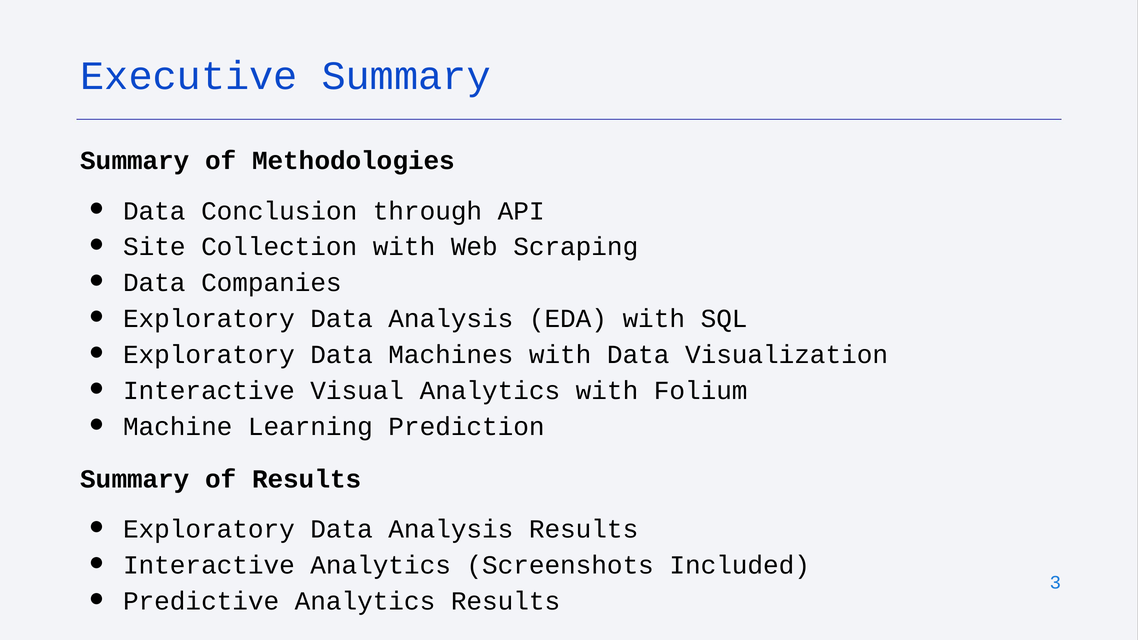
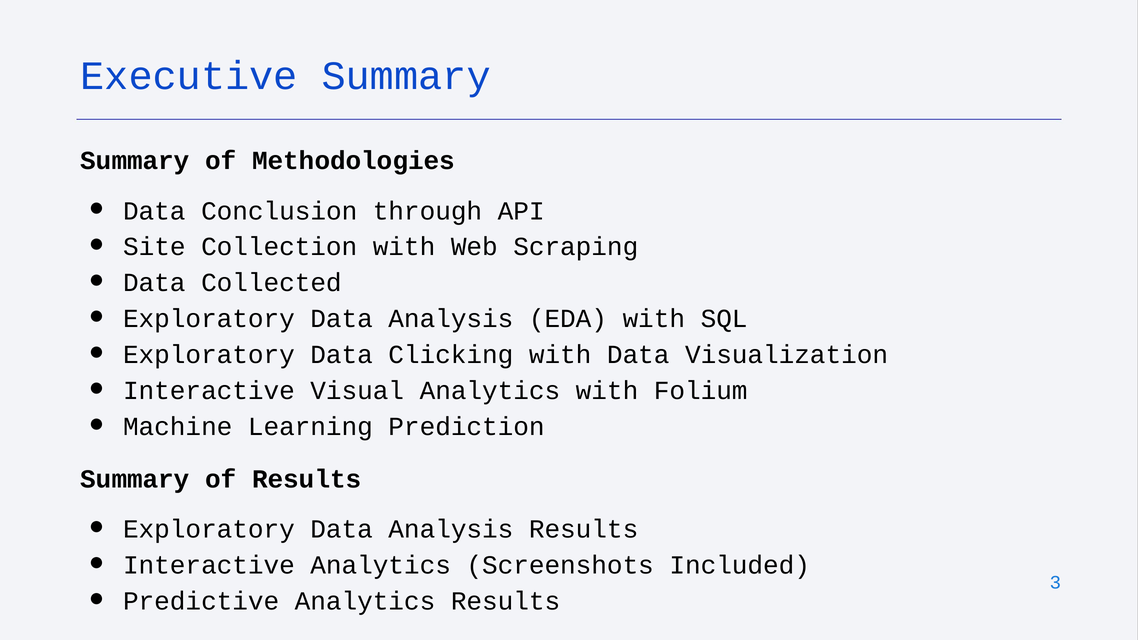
Companies: Companies -> Collected (271, 283)
Machines: Machines -> Clicking (451, 355)
